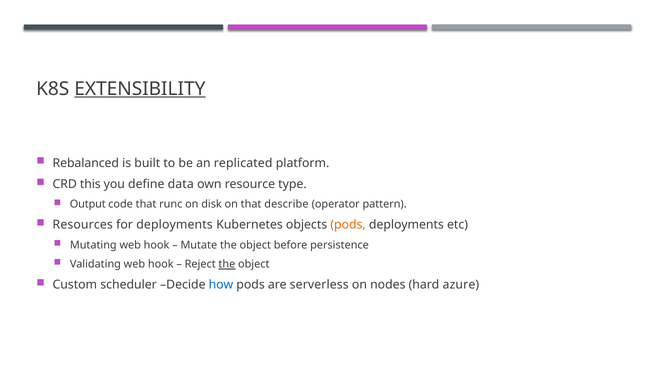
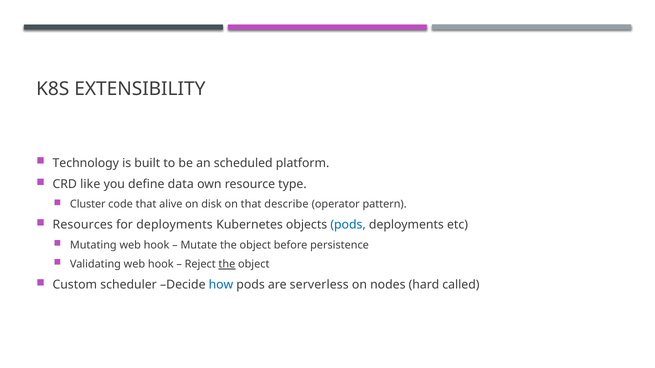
EXTENSIBILITY underline: present -> none (140, 89)
Rebalanced: Rebalanced -> Technology (86, 163)
replicated: replicated -> scheduled (243, 163)
this: this -> like (90, 185)
Output: Output -> Cluster (88, 205)
runc: runc -> alive (171, 205)
pods colour: orange -> blue (348, 225)
azure: azure -> called (461, 285)
